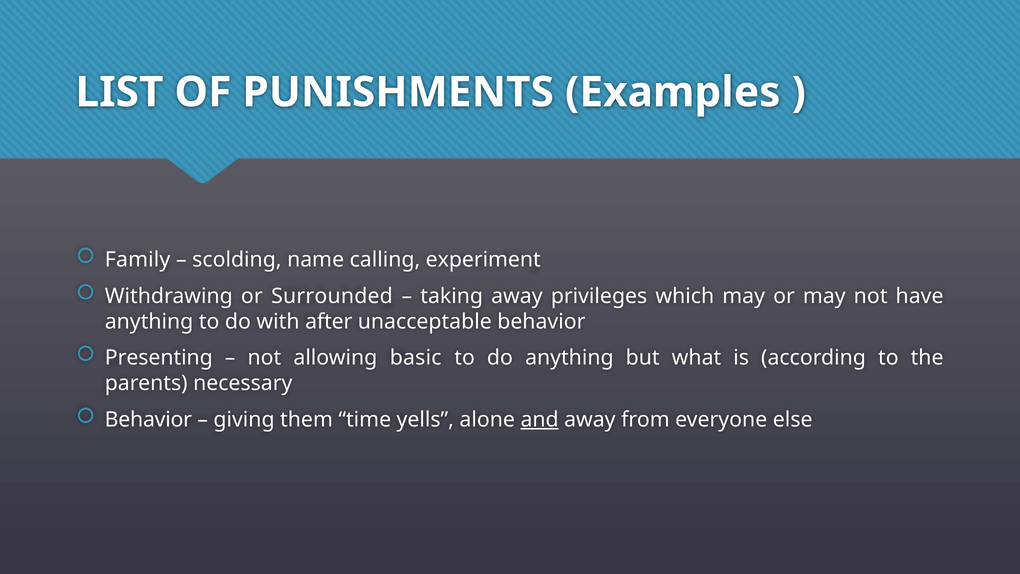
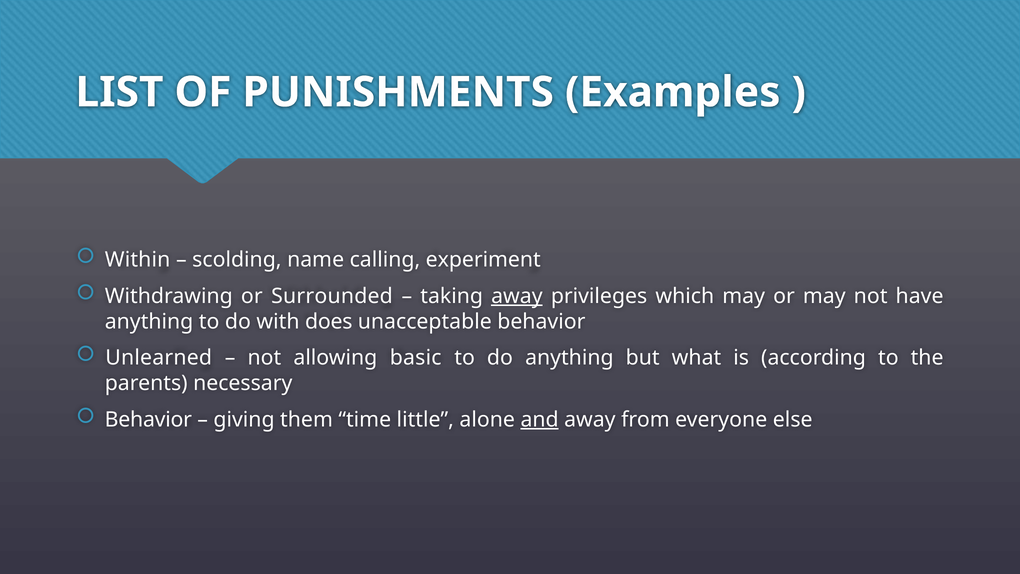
Family: Family -> Within (138, 260)
away underline: none -> present (517, 296)
after: after -> does (329, 321)
Presenting: Presenting -> Unlearned (159, 358)
yells: yells -> little (425, 419)
